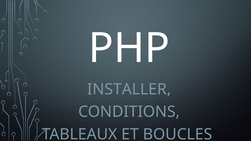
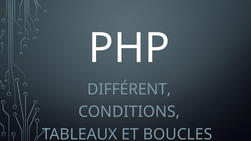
INSTALLER: INSTALLER -> DIFFÉRENT (129, 89)
